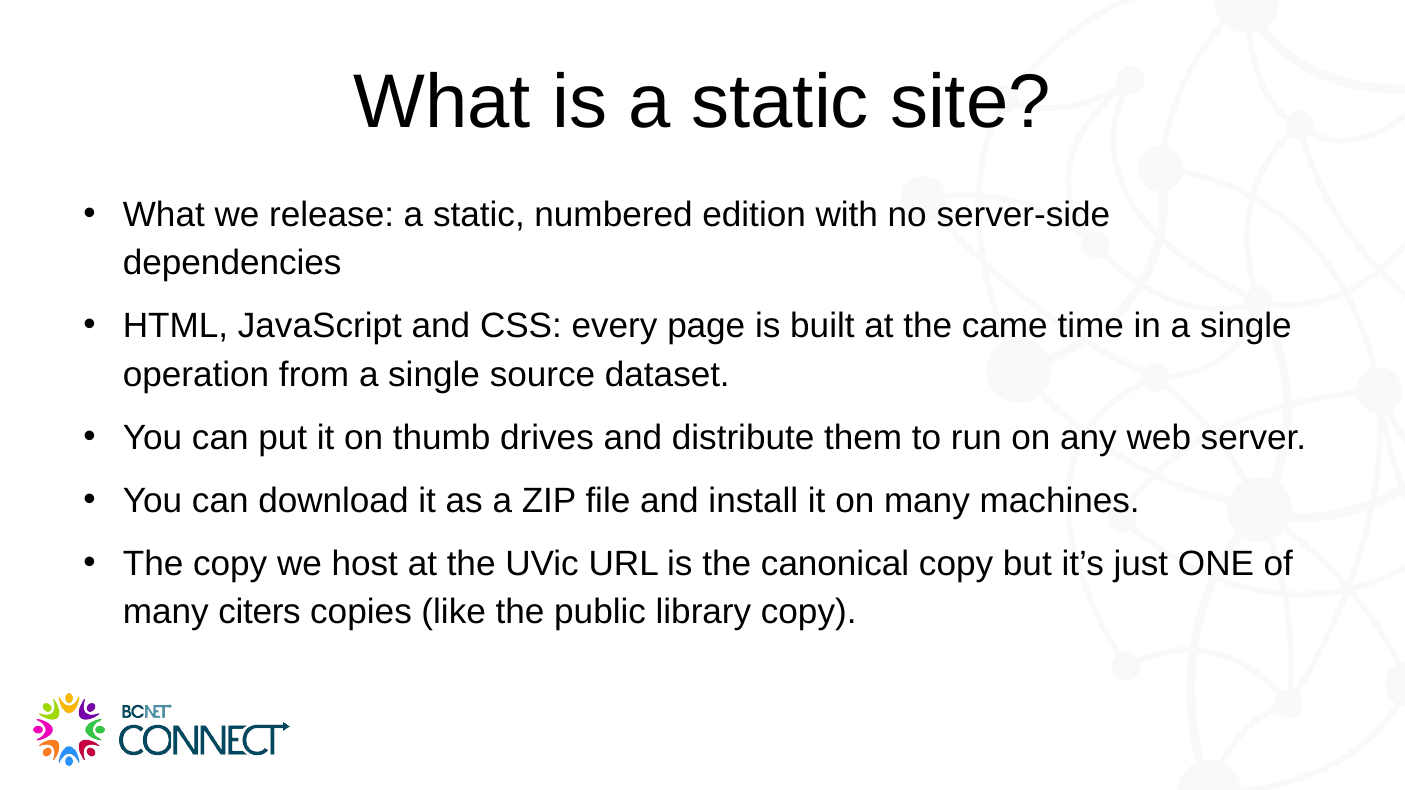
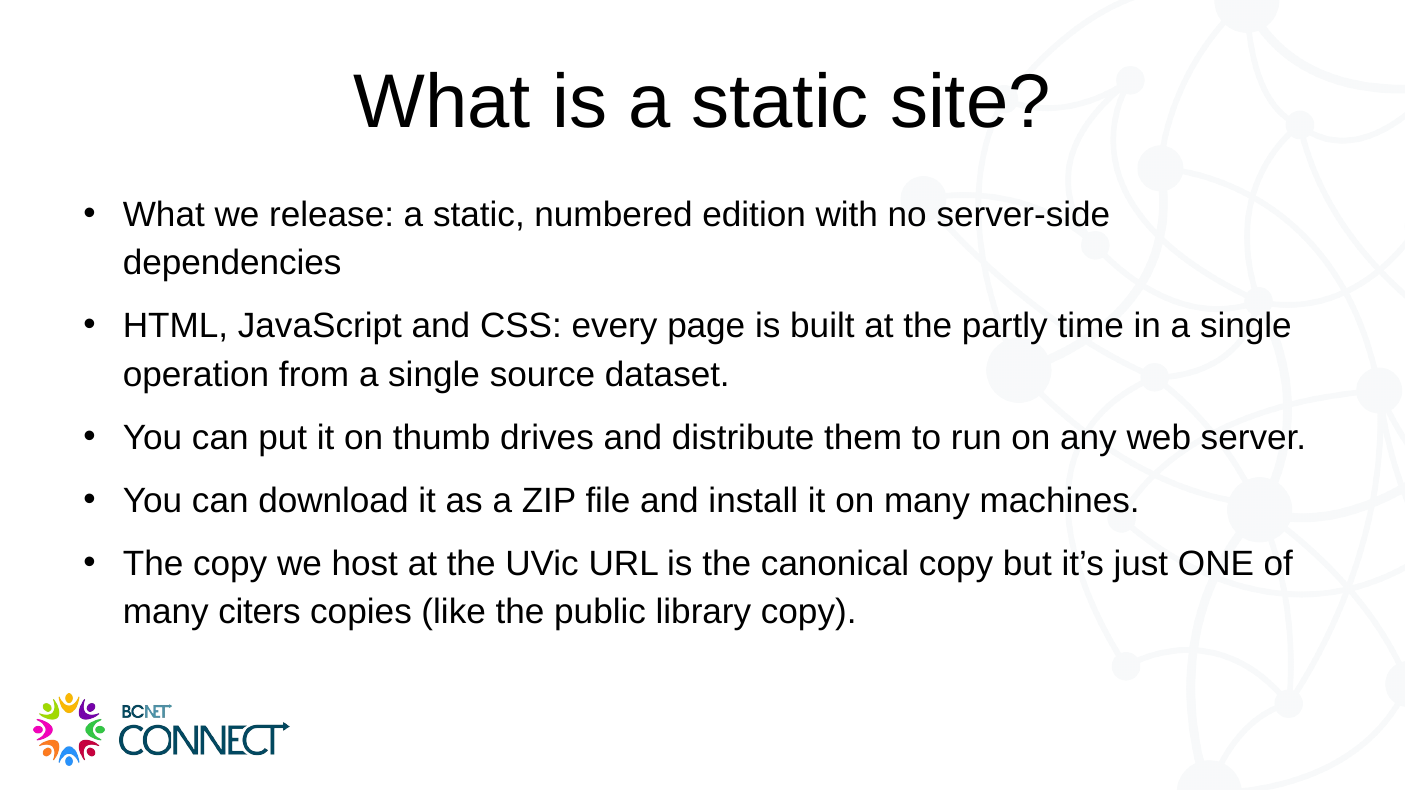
came: came -> partly (1005, 326)
